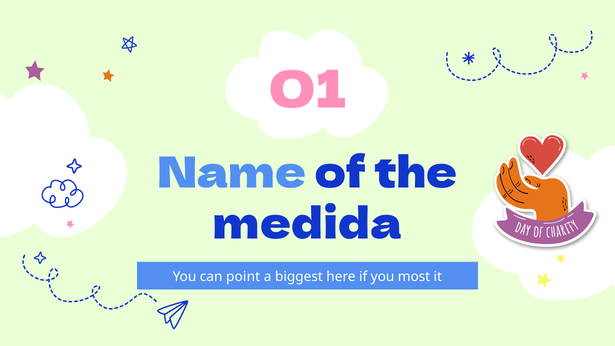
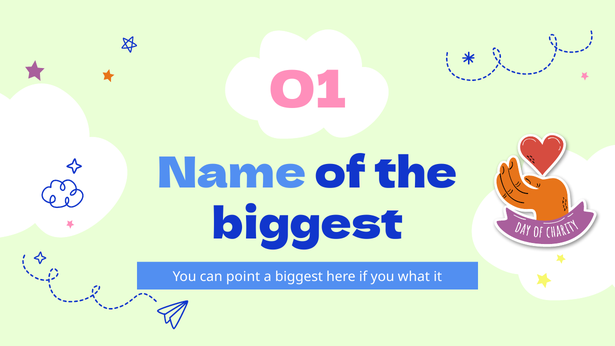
medida: medida -> biggest (308, 225)
most: most -> what (414, 277)
